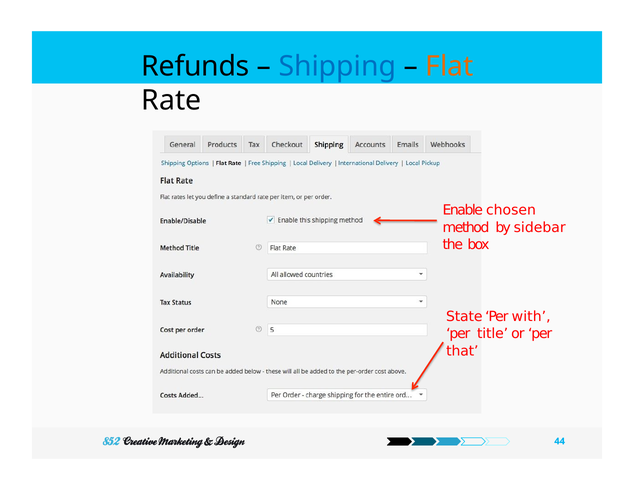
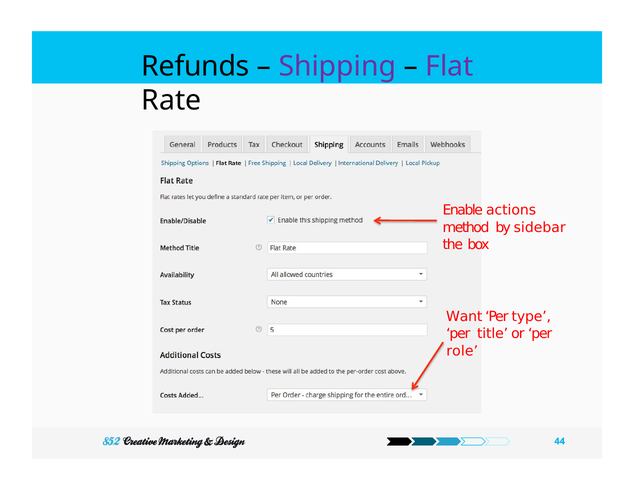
Shipping colour: blue -> purple (337, 66)
Flat colour: orange -> purple (449, 66)
chosen: chosen -> actions (511, 210)
State: State -> Want (464, 316)
with: with -> type (531, 316)
that: that -> role (462, 351)
